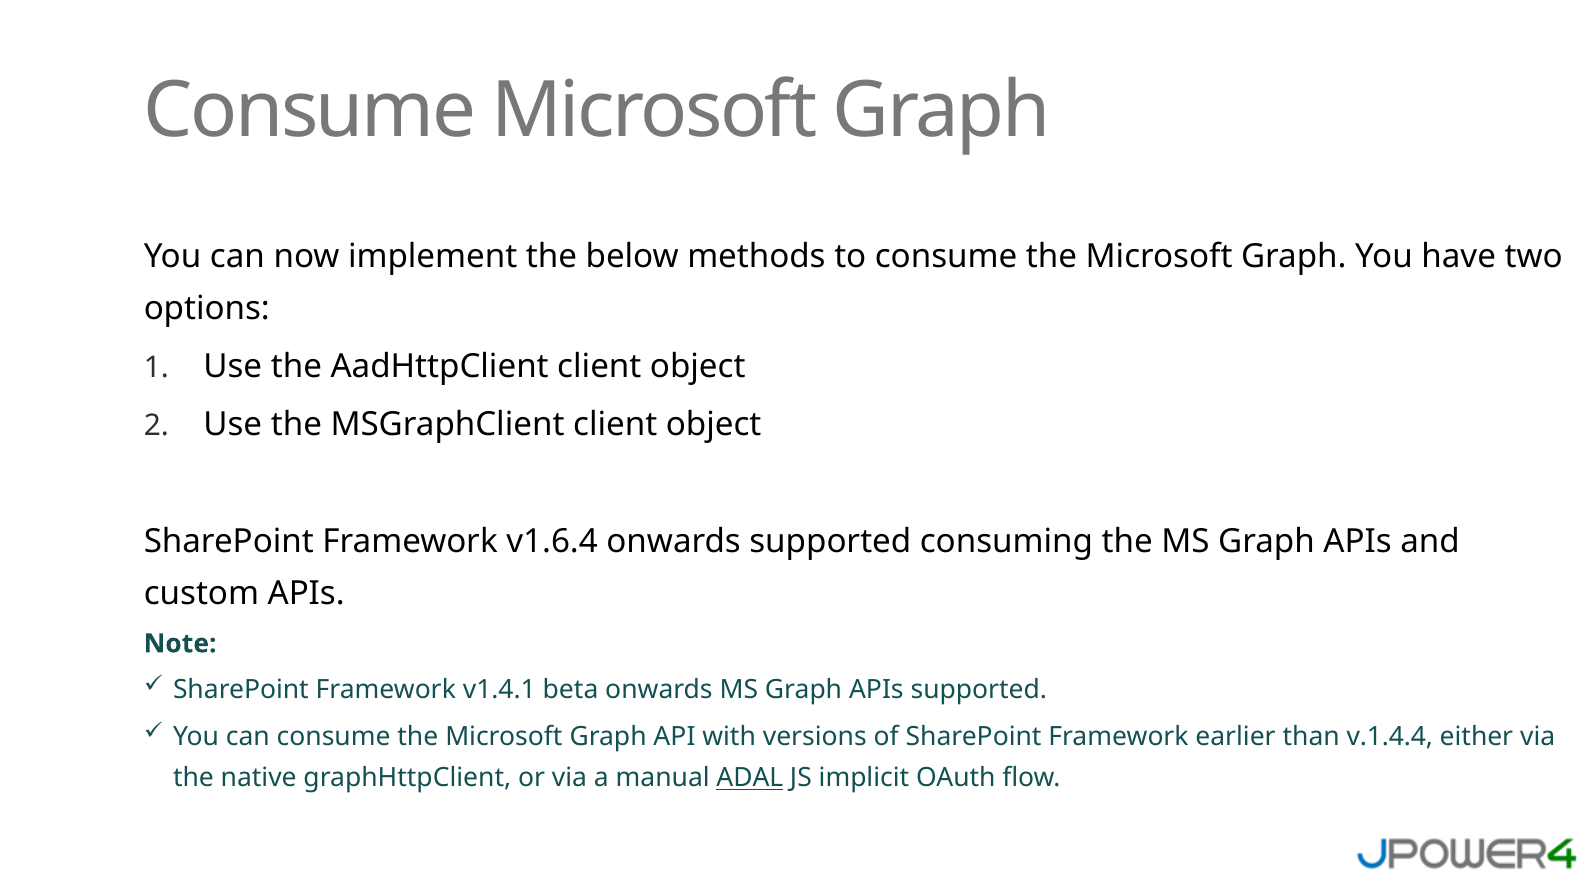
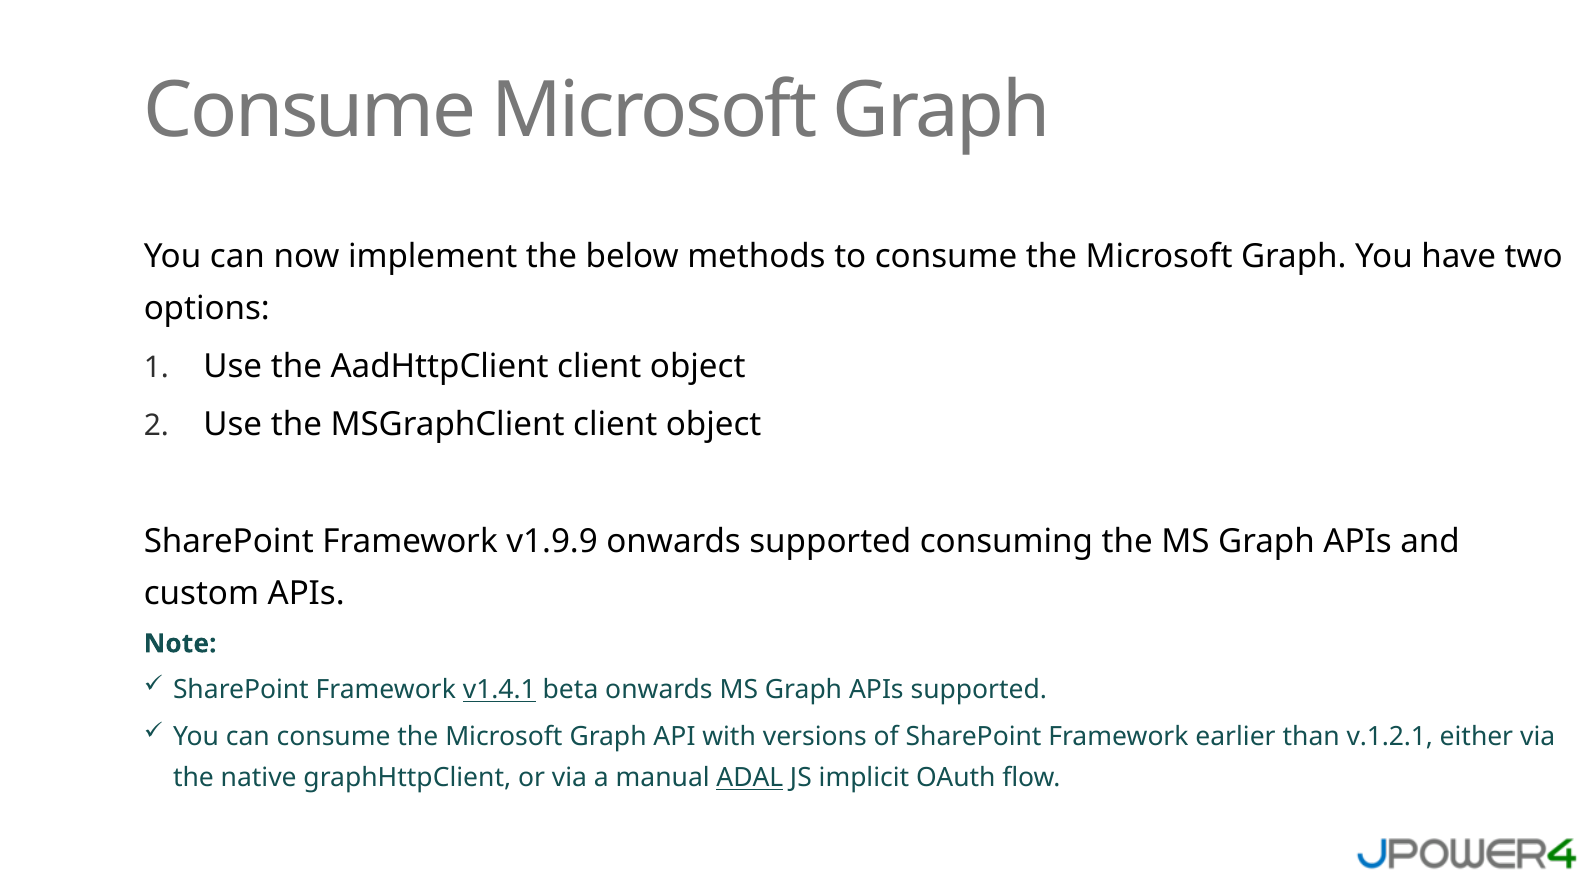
v1.6.4: v1.6.4 -> v1.9.9 (552, 542)
v1.4.1 underline: none -> present (499, 690)
v.1.4.4: v.1.4.4 -> v.1.2.1 (1390, 737)
